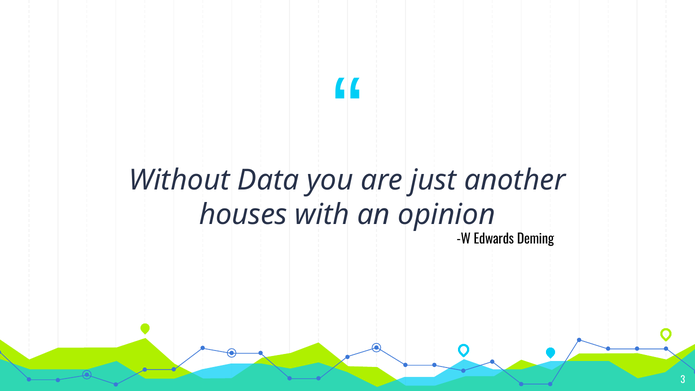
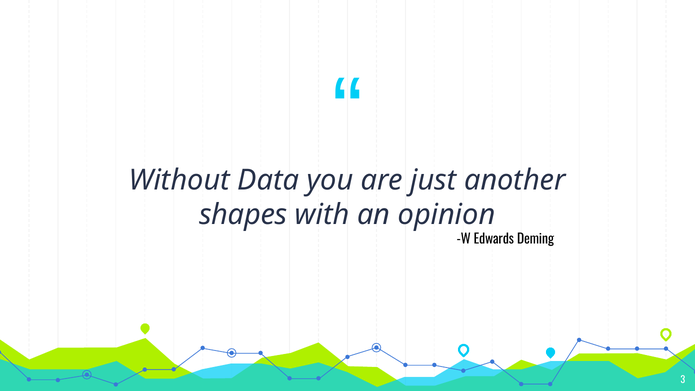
houses: houses -> shapes (243, 215)
